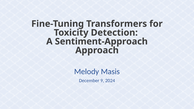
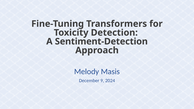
Sentiment-Approach: Sentiment-Approach -> Sentiment-Detection (101, 42)
